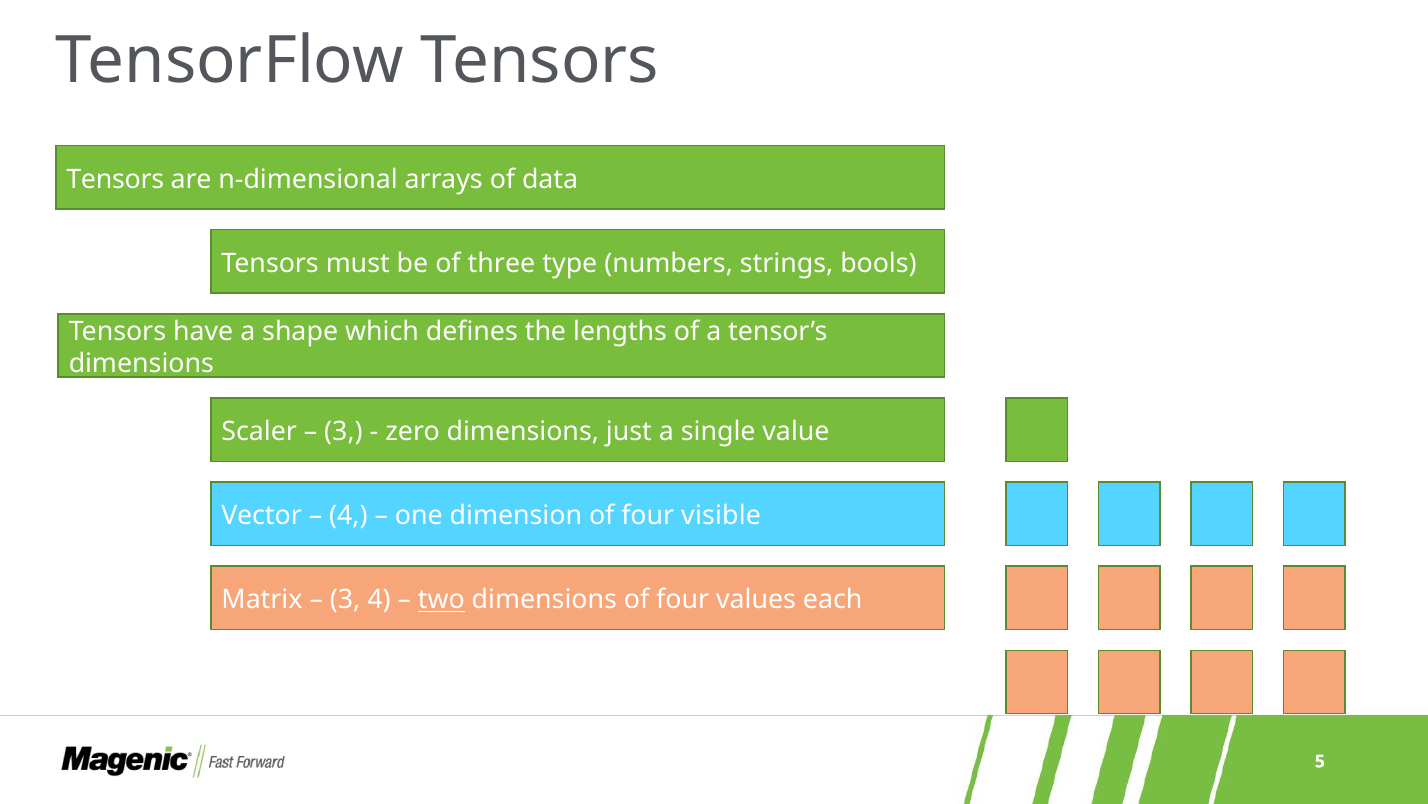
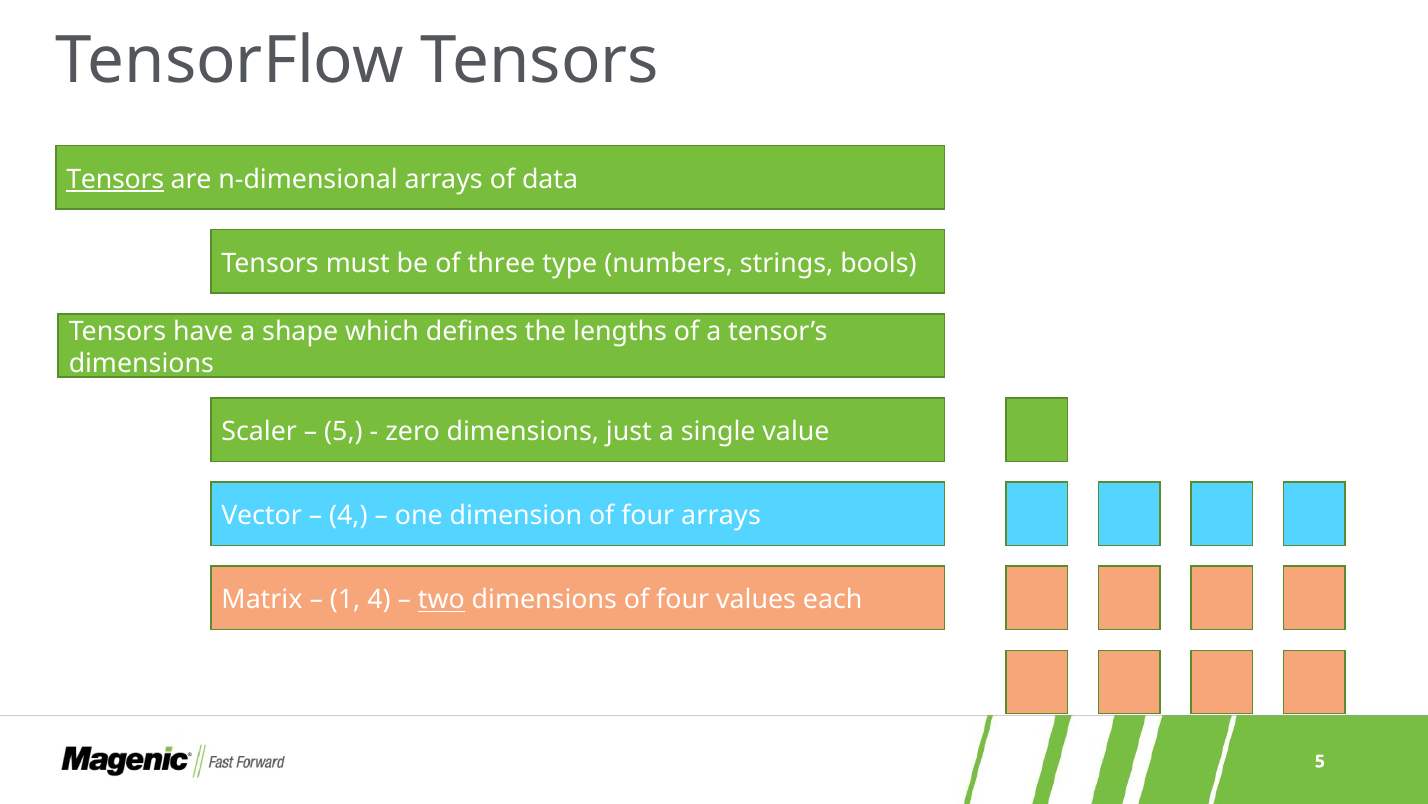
Tensors underline: none -> present (115, 179)
3: 3 -> 5 (343, 431)
four visible: visible -> arrays (721, 515)
3: 3 -> 1 (345, 599)
